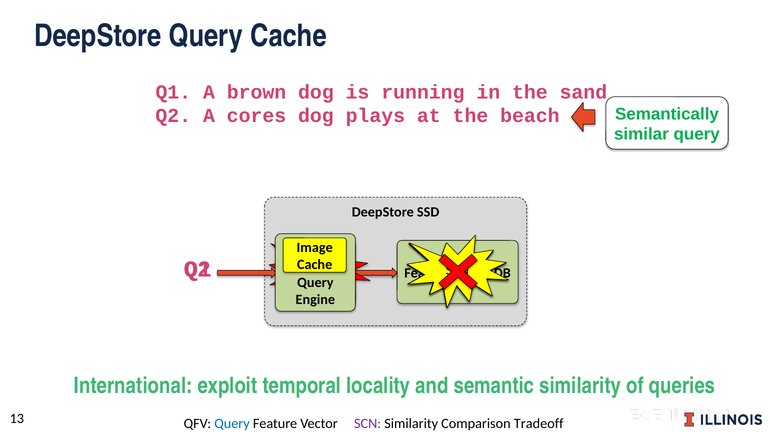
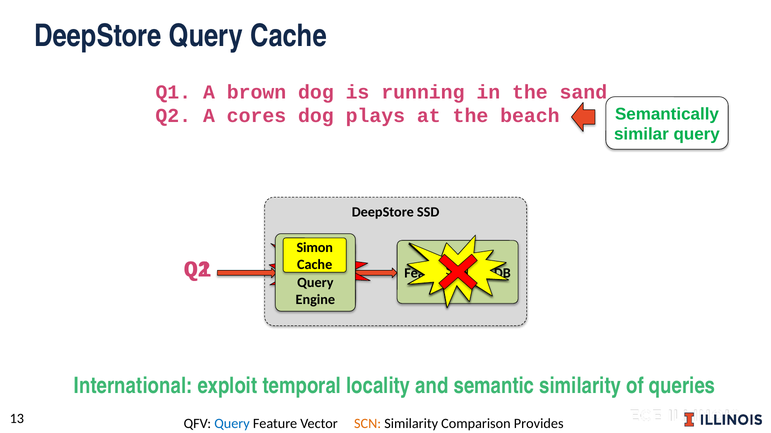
Image: Image -> Simon (315, 248)
SCN colour: purple -> orange (368, 424)
Tradeoff: Tradeoff -> Provides (539, 424)
